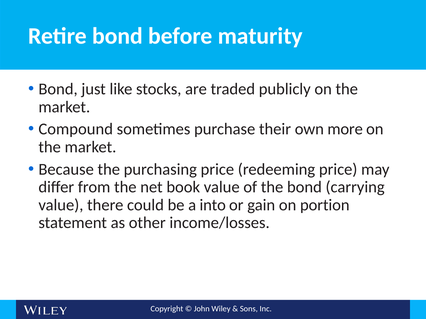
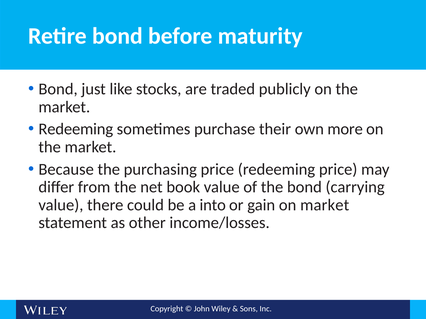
Compound: Compound -> Redeeming (76, 129)
on portion: portion -> market (325, 205)
